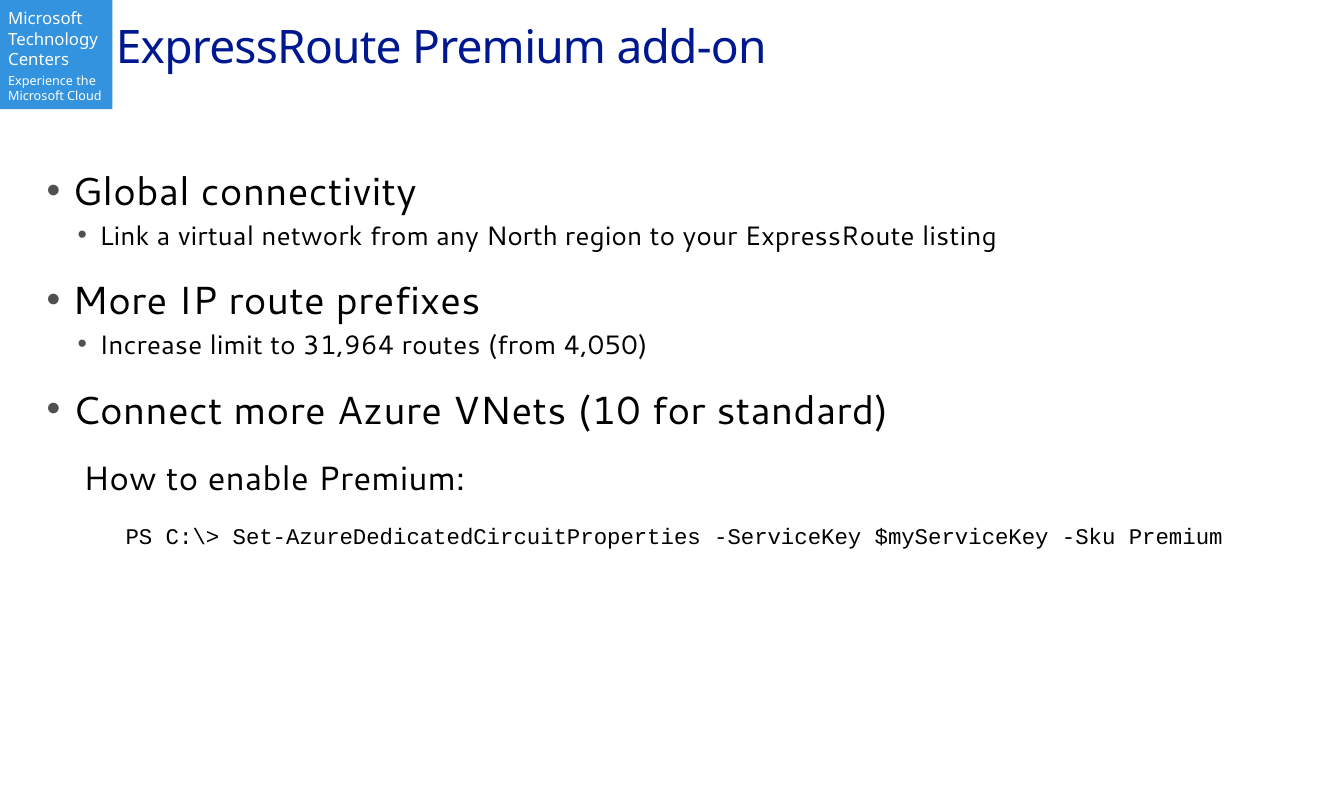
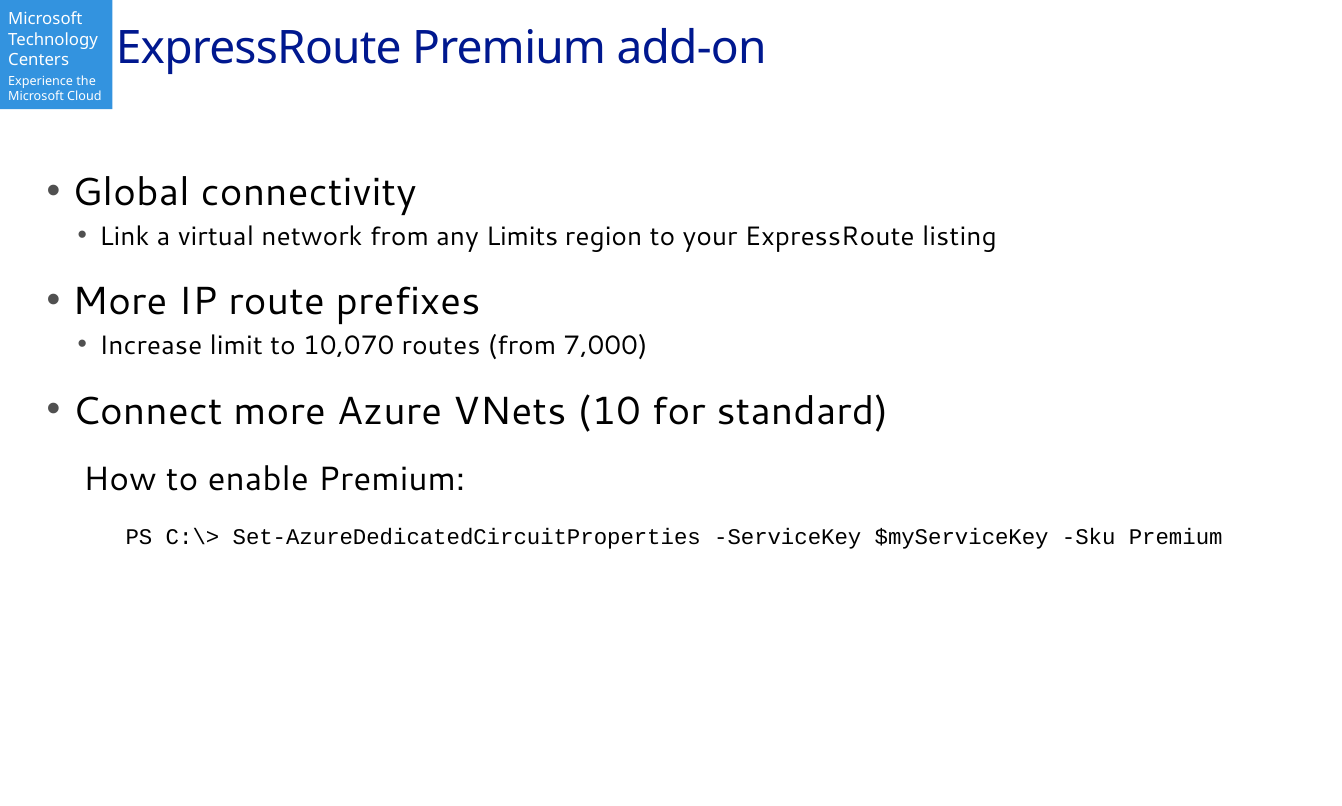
North: North -> Limits (522, 236)
31,964: 31,964 -> 10,070 (349, 345)
4,050: 4,050 -> 7,000 (606, 345)
